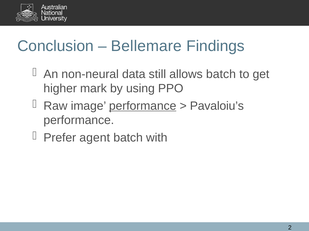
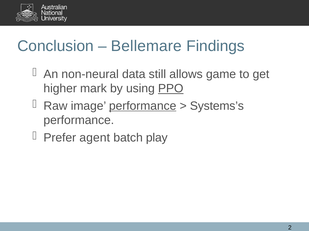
allows batch: batch -> game (221, 74)
PPO underline: none -> present (171, 89)
Pavaloiu’s: Pavaloiu’s -> Systems’s (217, 106)
with: with -> play (157, 138)
